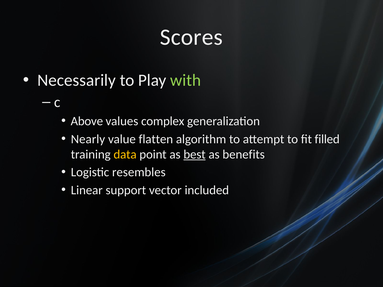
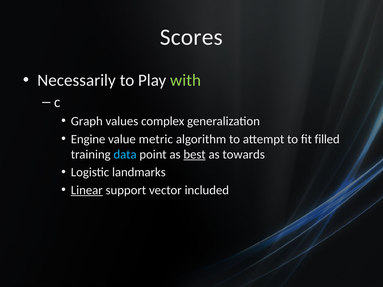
Above: Above -> Graph (87, 121)
Nearly: Nearly -> Engine (88, 139)
flatten: flatten -> metric (156, 139)
data colour: yellow -> light blue (125, 155)
benefits: benefits -> towards (244, 155)
resembles: resembles -> landmarks (139, 172)
Linear underline: none -> present (87, 190)
